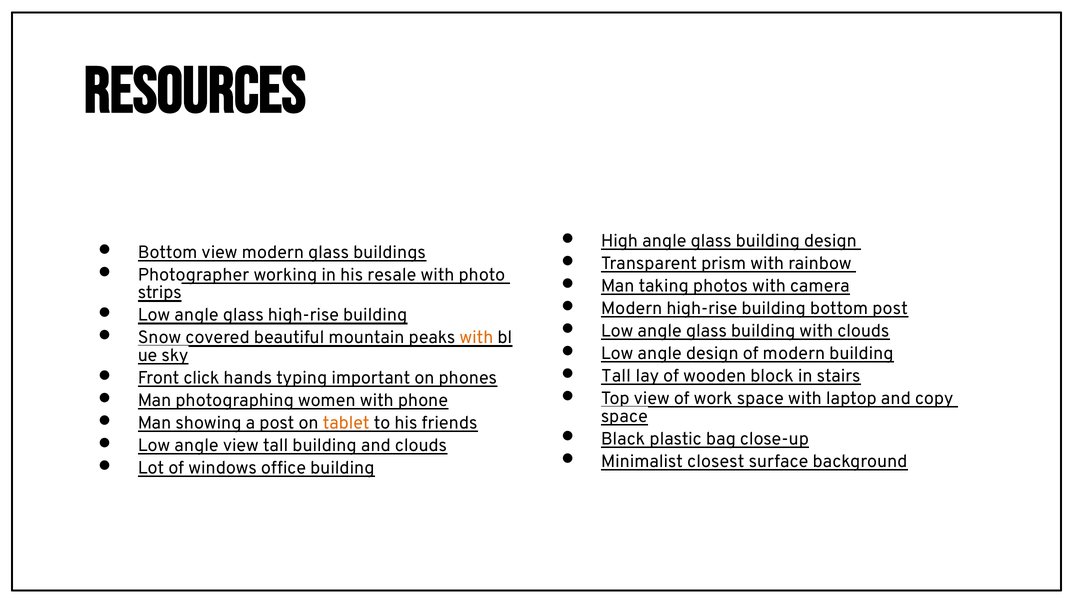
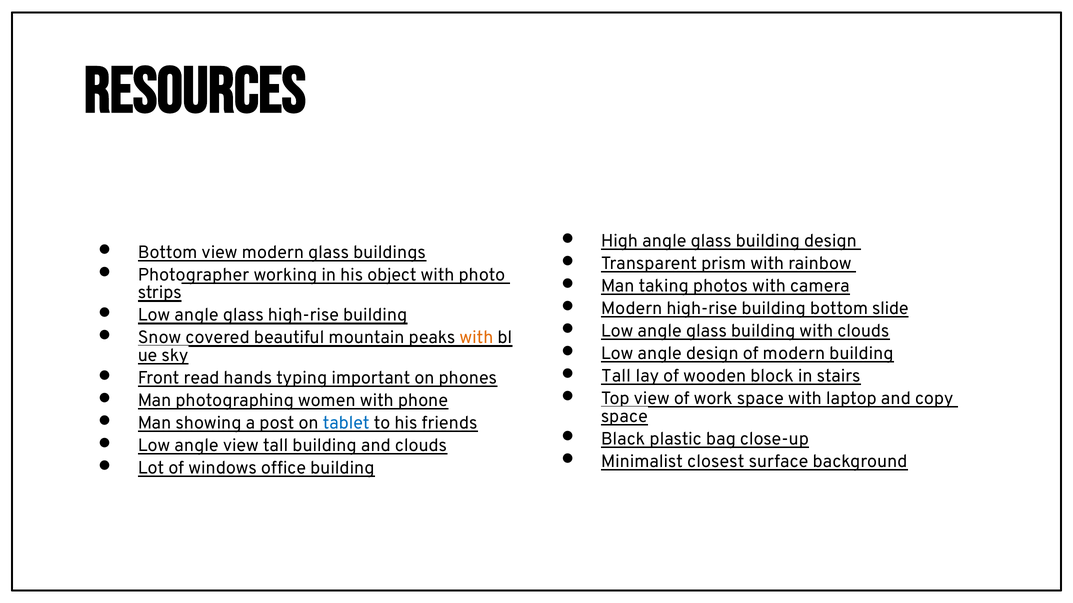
resale: resale -> object (392, 275)
bottom post: post -> slide (890, 309)
click: click -> read (201, 378)
tablet colour: orange -> blue (346, 423)
